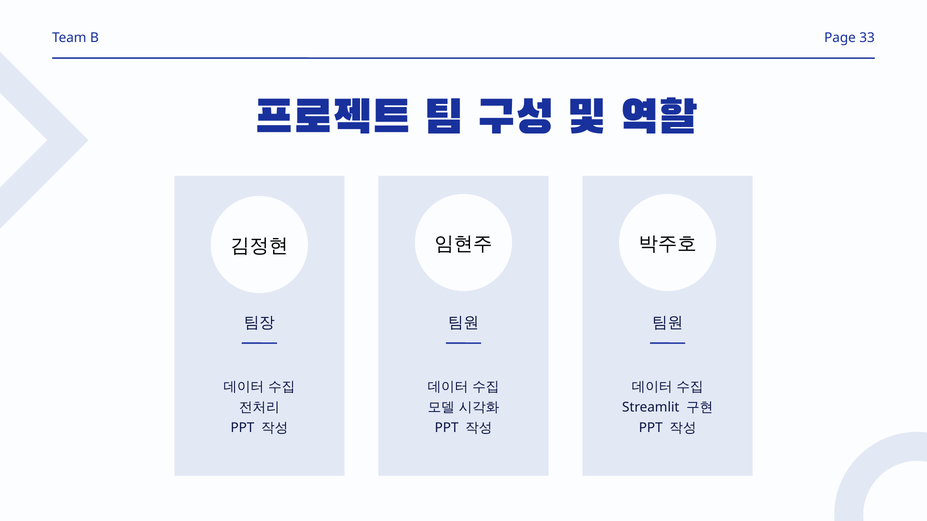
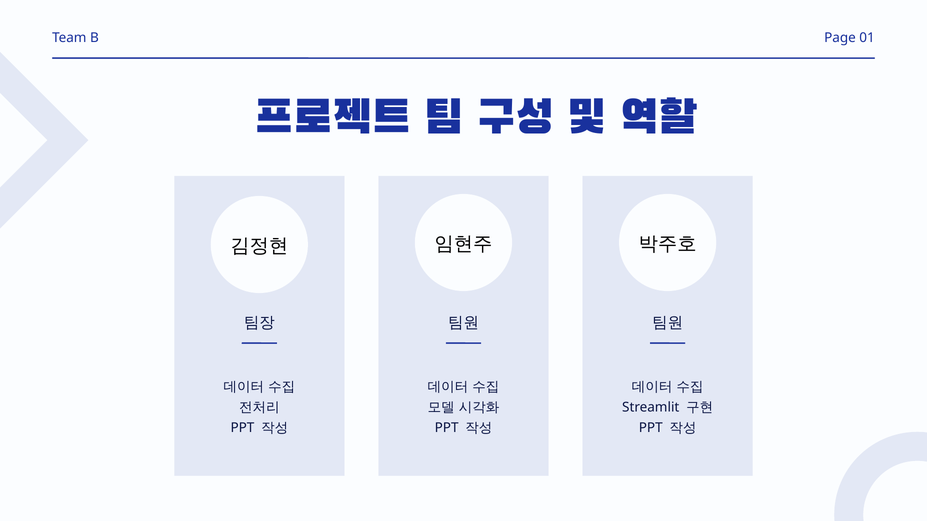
33: 33 -> 01 (867, 38)
